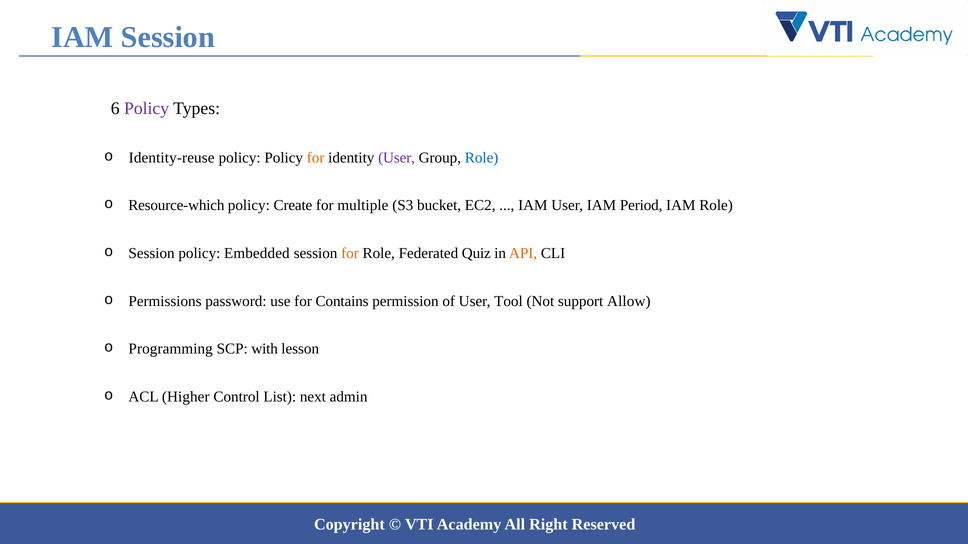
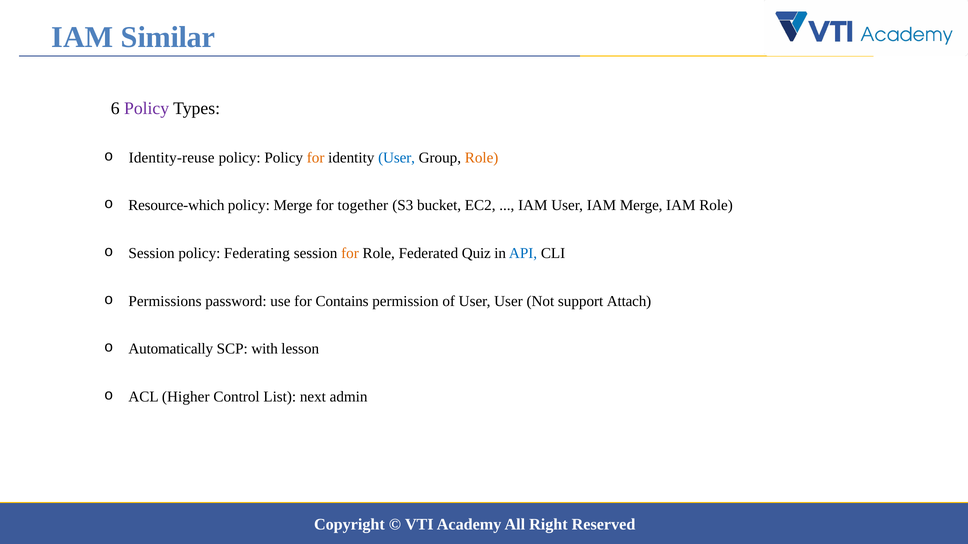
IAM Session: Session -> Similar (168, 37)
User colour: purple -> blue (397, 158)
Role colour: blue -> orange (482, 158)
policy Create: Create -> Merge (293, 206)
multiple: multiple -> together (363, 206)
IAM Period: Period -> Merge (641, 206)
Embedded: Embedded -> Federating (257, 254)
API colour: orange -> blue (523, 254)
User Tool: Tool -> User (508, 301)
Allow: Allow -> Attach (629, 301)
Programming: Programming -> Automatically (171, 349)
